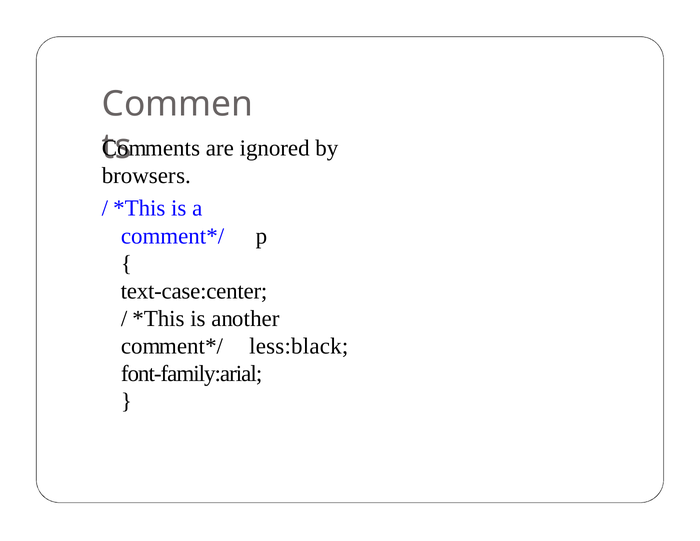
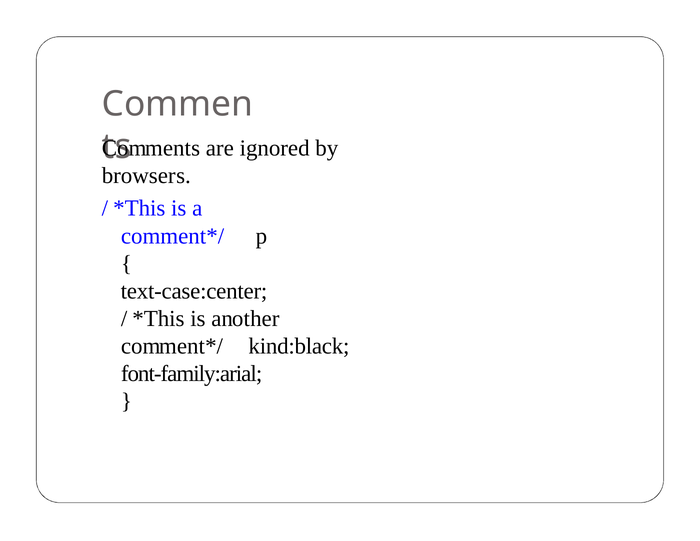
less:black: less:black -> kind:black (299, 346)
